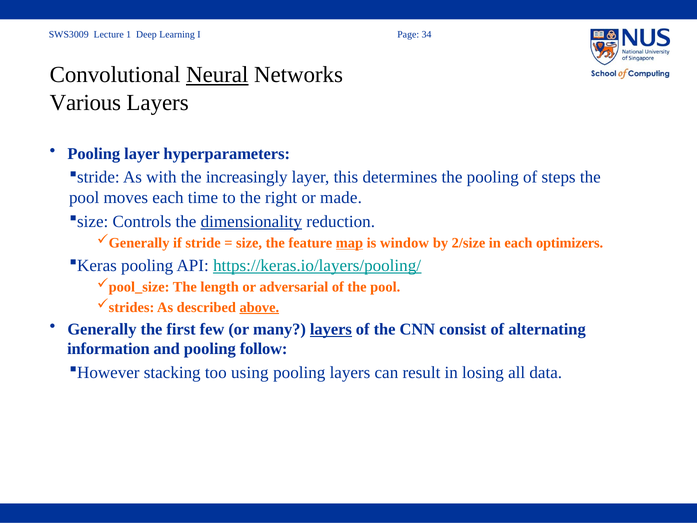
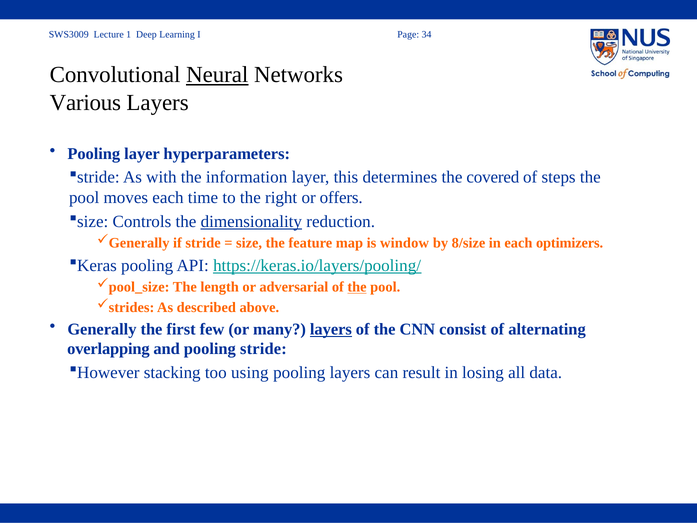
increasingly: increasingly -> information (247, 177)
the pooling: pooling -> covered (493, 177)
made: made -> offers (341, 197)
map underline: present -> none (349, 243)
2/size: 2/size -> 8/size (469, 243)
the underline: none -> present (357, 287)
above underline: present -> none (259, 307)
information: information -> overlapping (108, 349)
pooling follow: follow -> stride (263, 349)
